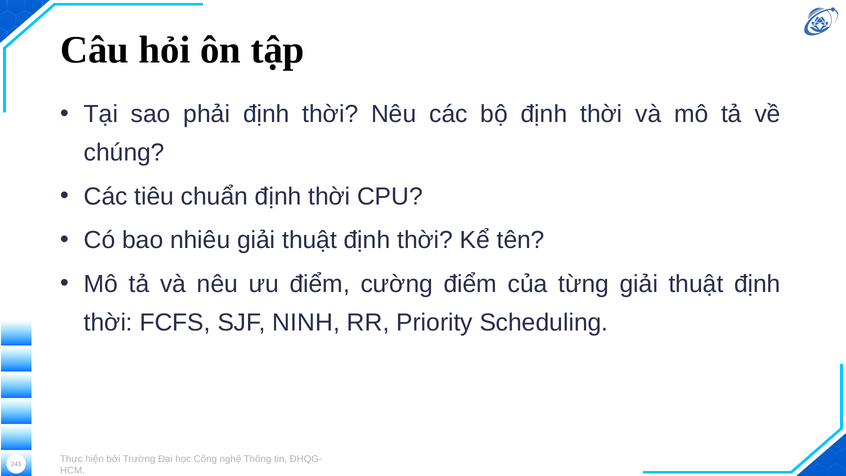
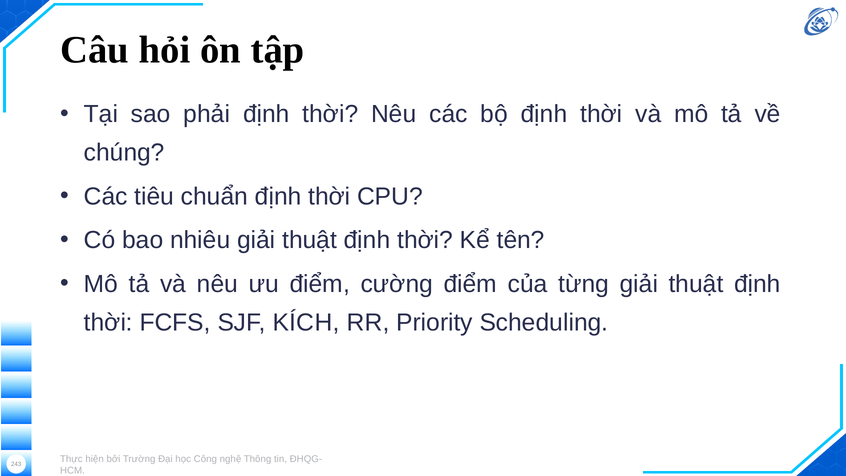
NINH: NINH -> KÍCH (306, 323)
